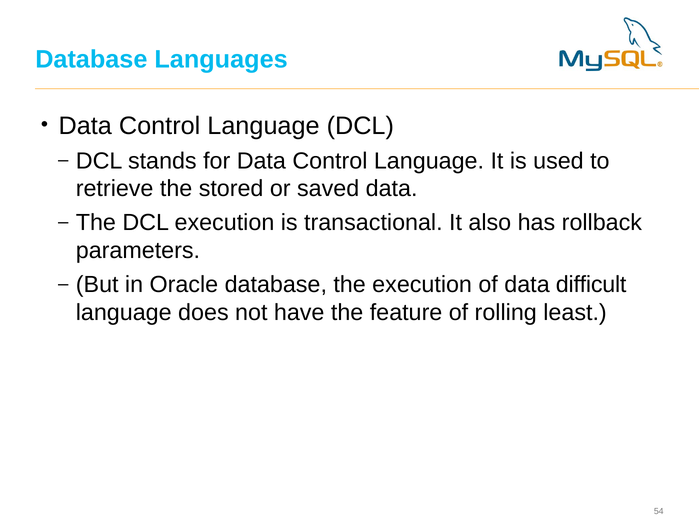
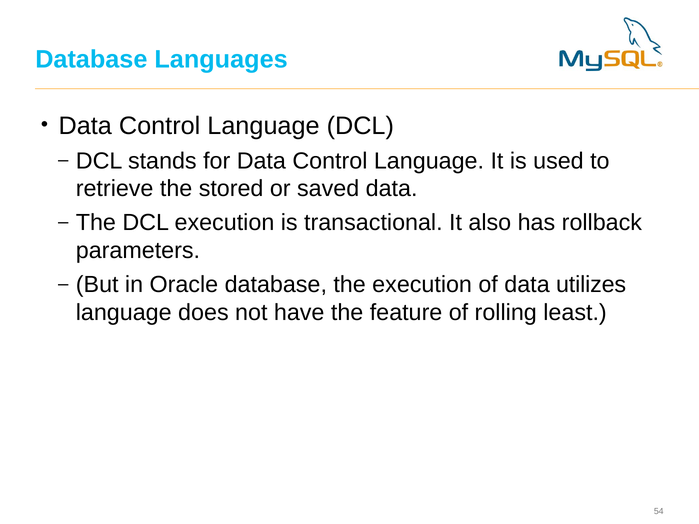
difficult: difficult -> utilizes (591, 285)
